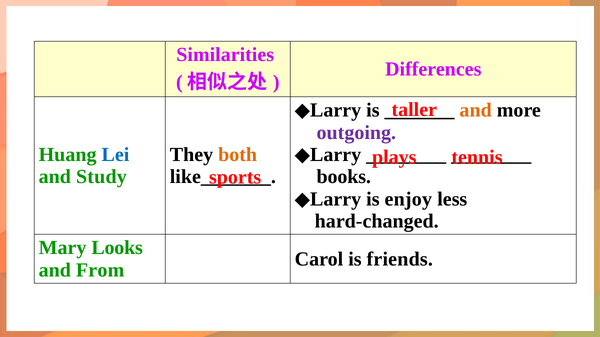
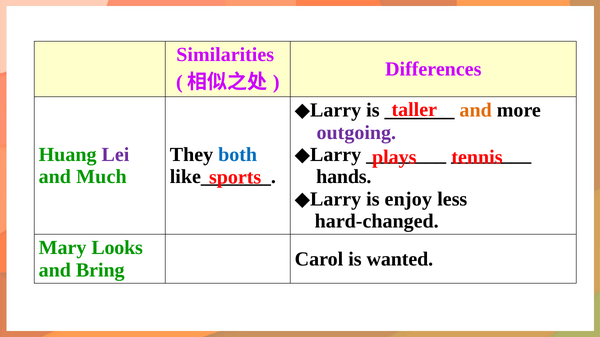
Lei colour: blue -> purple (115, 155)
both colour: orange -> blue (238, 155)
Study: Study -> Much (101, 177)
books: books -> hands (344, 177)
friends: friends -> wanted (400, 259)
From: From -> Bring (100, 270)
